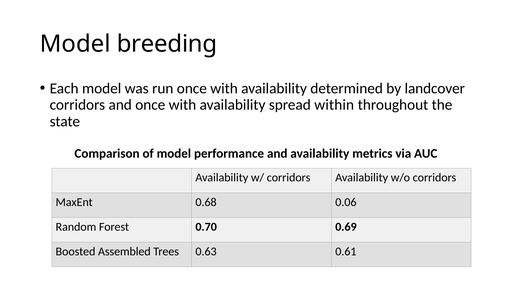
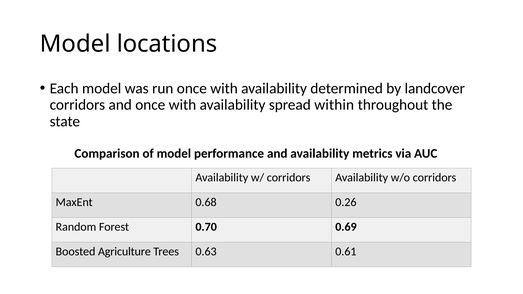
breeding: breeding -> locations (167, 44)
0.06: 0.06 -> 0.26 (346, 202)
Assembled: Assembled -> Agriculture (124, 252)
